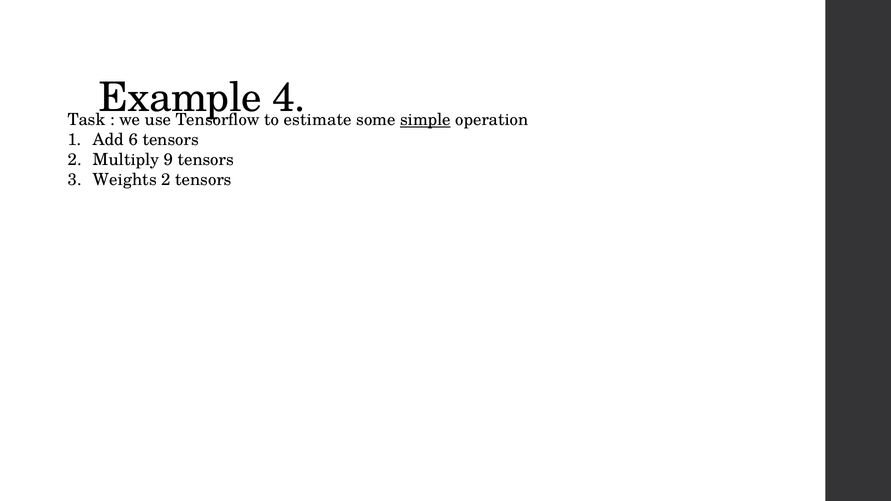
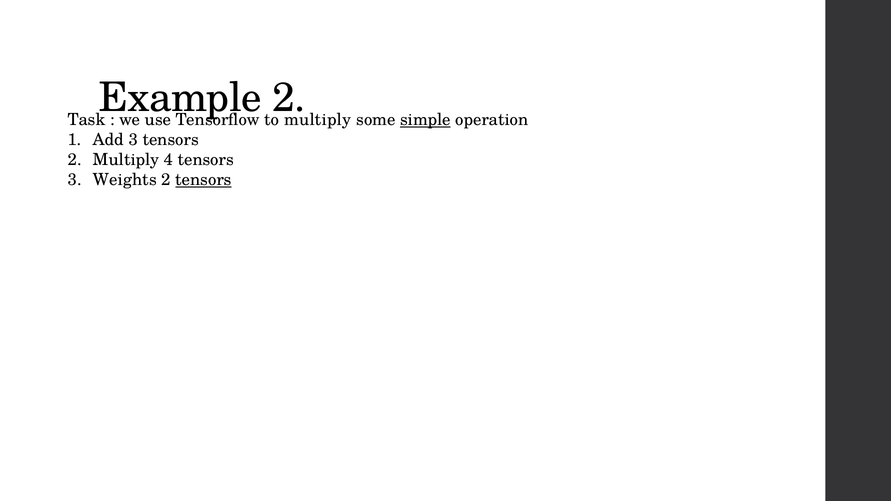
4: 4 -> 2 (289, 98)
to estimate: estimate -> multiply (318, 120)
Add 6: 6 -> 3 (133, 140)
9: 9 -> 4 (168, 160)
tensors underline: none -> present (204, 180)
